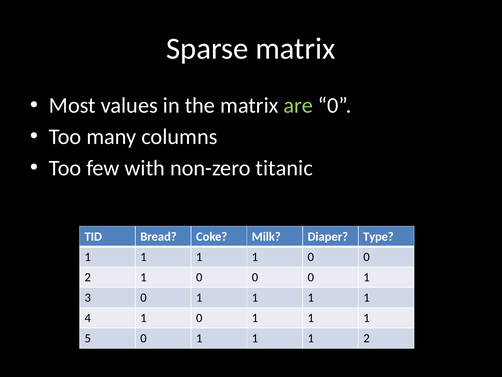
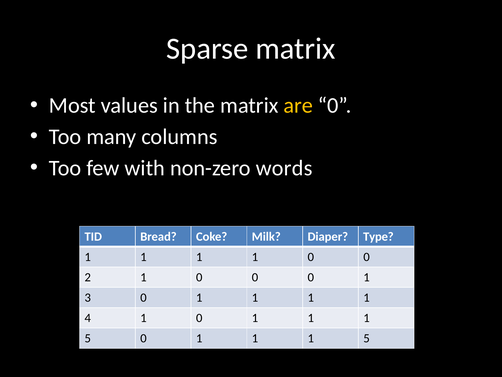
are colour: light green -> yellow (298, 105)
titanic: titanic -> words (284, 168)
2: 2 -> 5 (367, 338)
